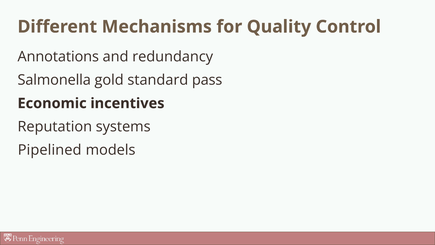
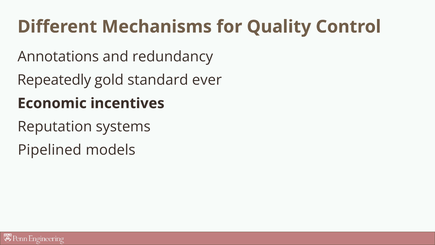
Salmonella: Salmonella -> Repeatedly (54, 80)
pass: pass -> ever (207, 80)
